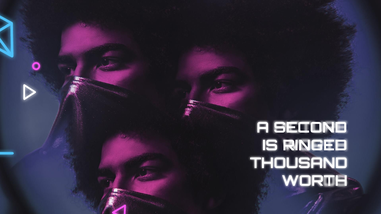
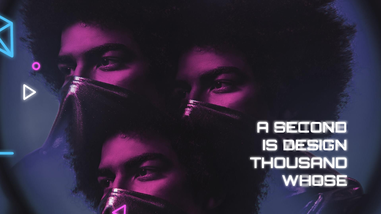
RINGED: RINGED -> DESIGN (315, 146)
WORTH: WORTH -> WHOSE (315, 181)
